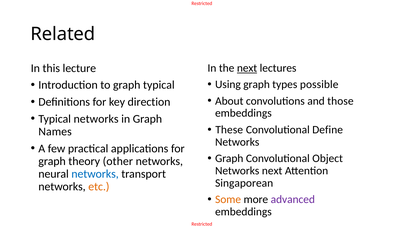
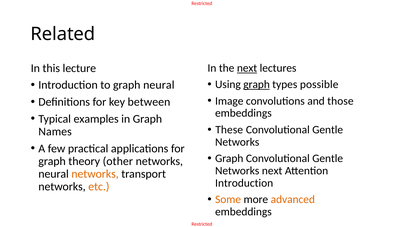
graph underline: none -> present (257, 85)
graph typical: typical -> neural (159, 85)
About: About -> Image (229, 101)
direction: direction -> between (149, 102)
Typical networks: networks -> examples (96, 119)
Define: Define -> Gentle (328, 130)
Graph Convolutional Object: Object -> Gentle (328, 159)
networks colour: blue -> orange (95, 174)
Singaporean: Singaporean -> Introduction (244, 183)
advanced colour: purple -> orange (293, 200)
